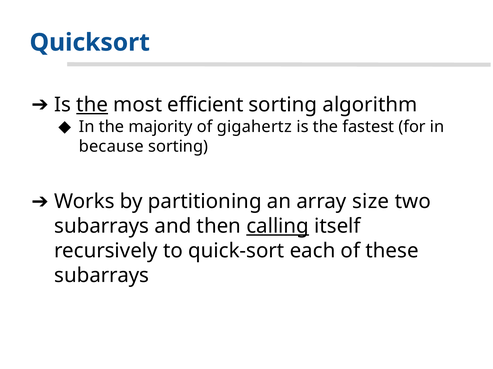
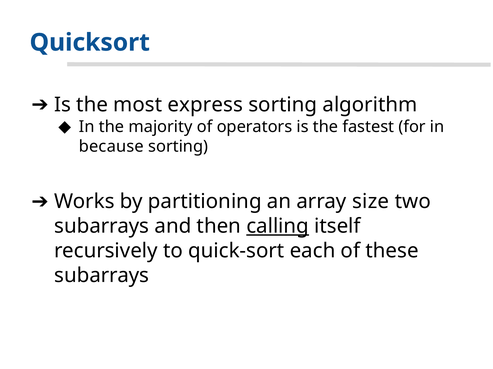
the underline: present -> none (92, 105)
efficient: efficient -> express (205, 105)
gigahertz: gigahertz -> operators (254, 127)
